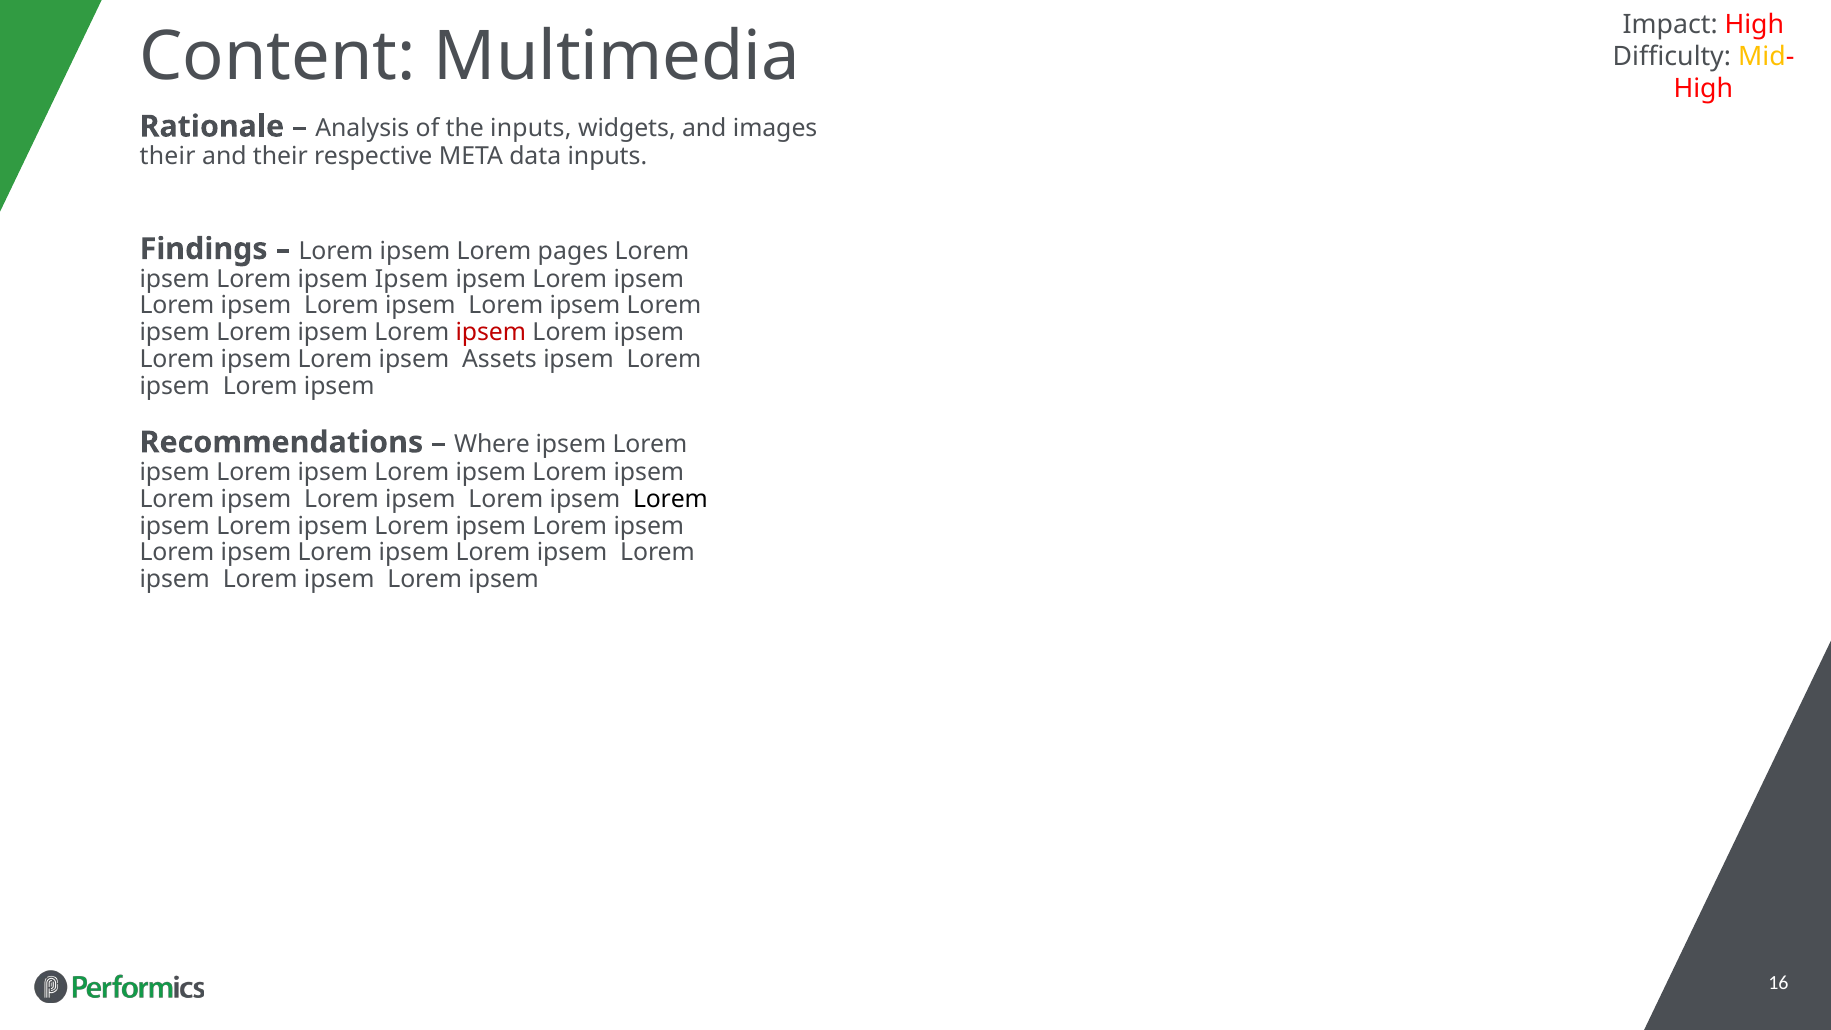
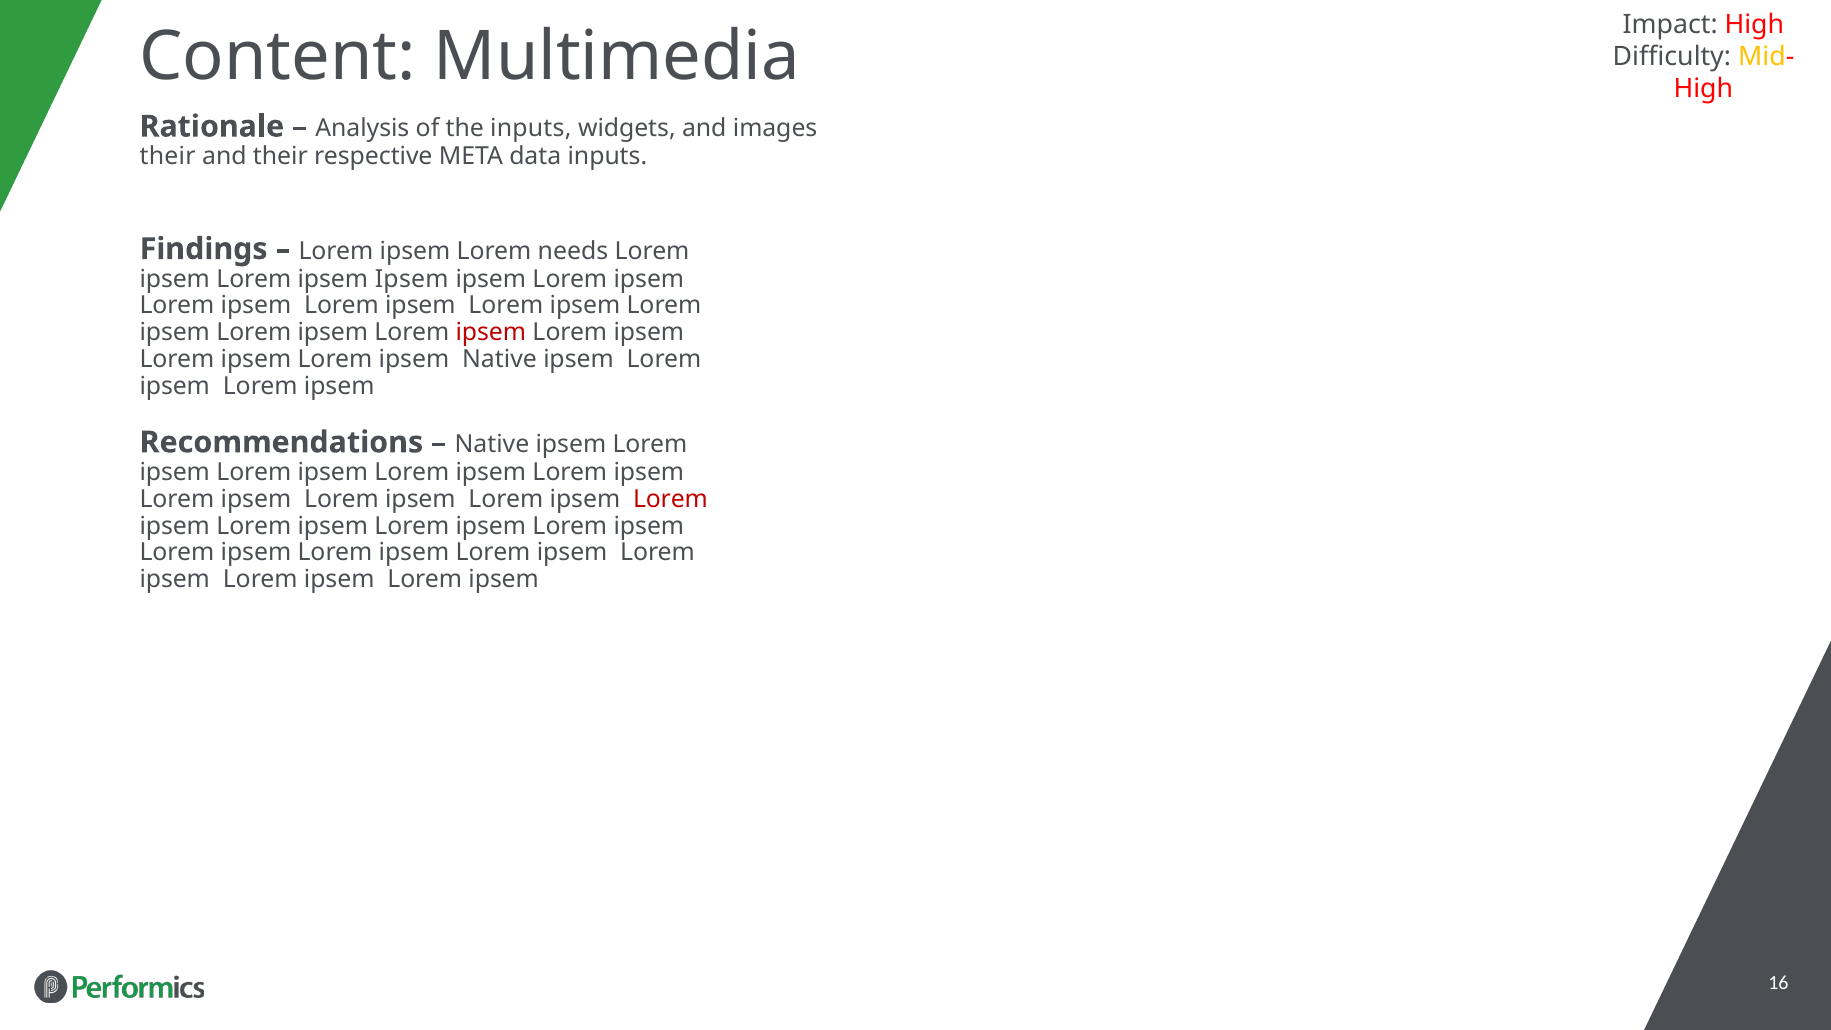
pages: pages -> needs (573, 251)
ipsem Assets: Assets -> Native (499, 359)
Where: Where -> Native (492, 444)
Lorem colour: black -> red (670, 499)
